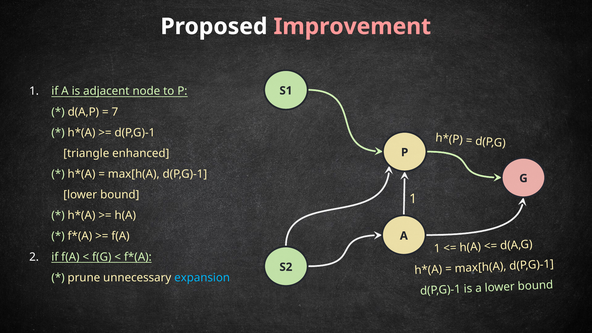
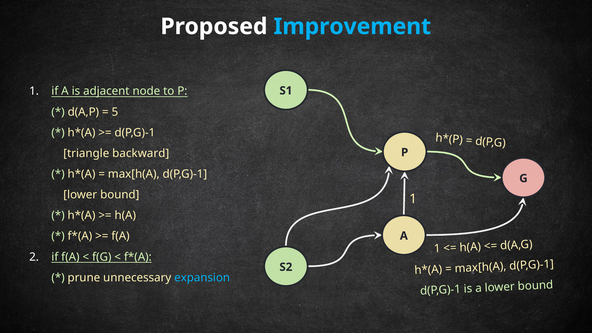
Improvement colour: pink -> light blue (352, 27)
7: 7 -> 5 (115, 112)
enhanced: enhanced -> backward (141, 153)
